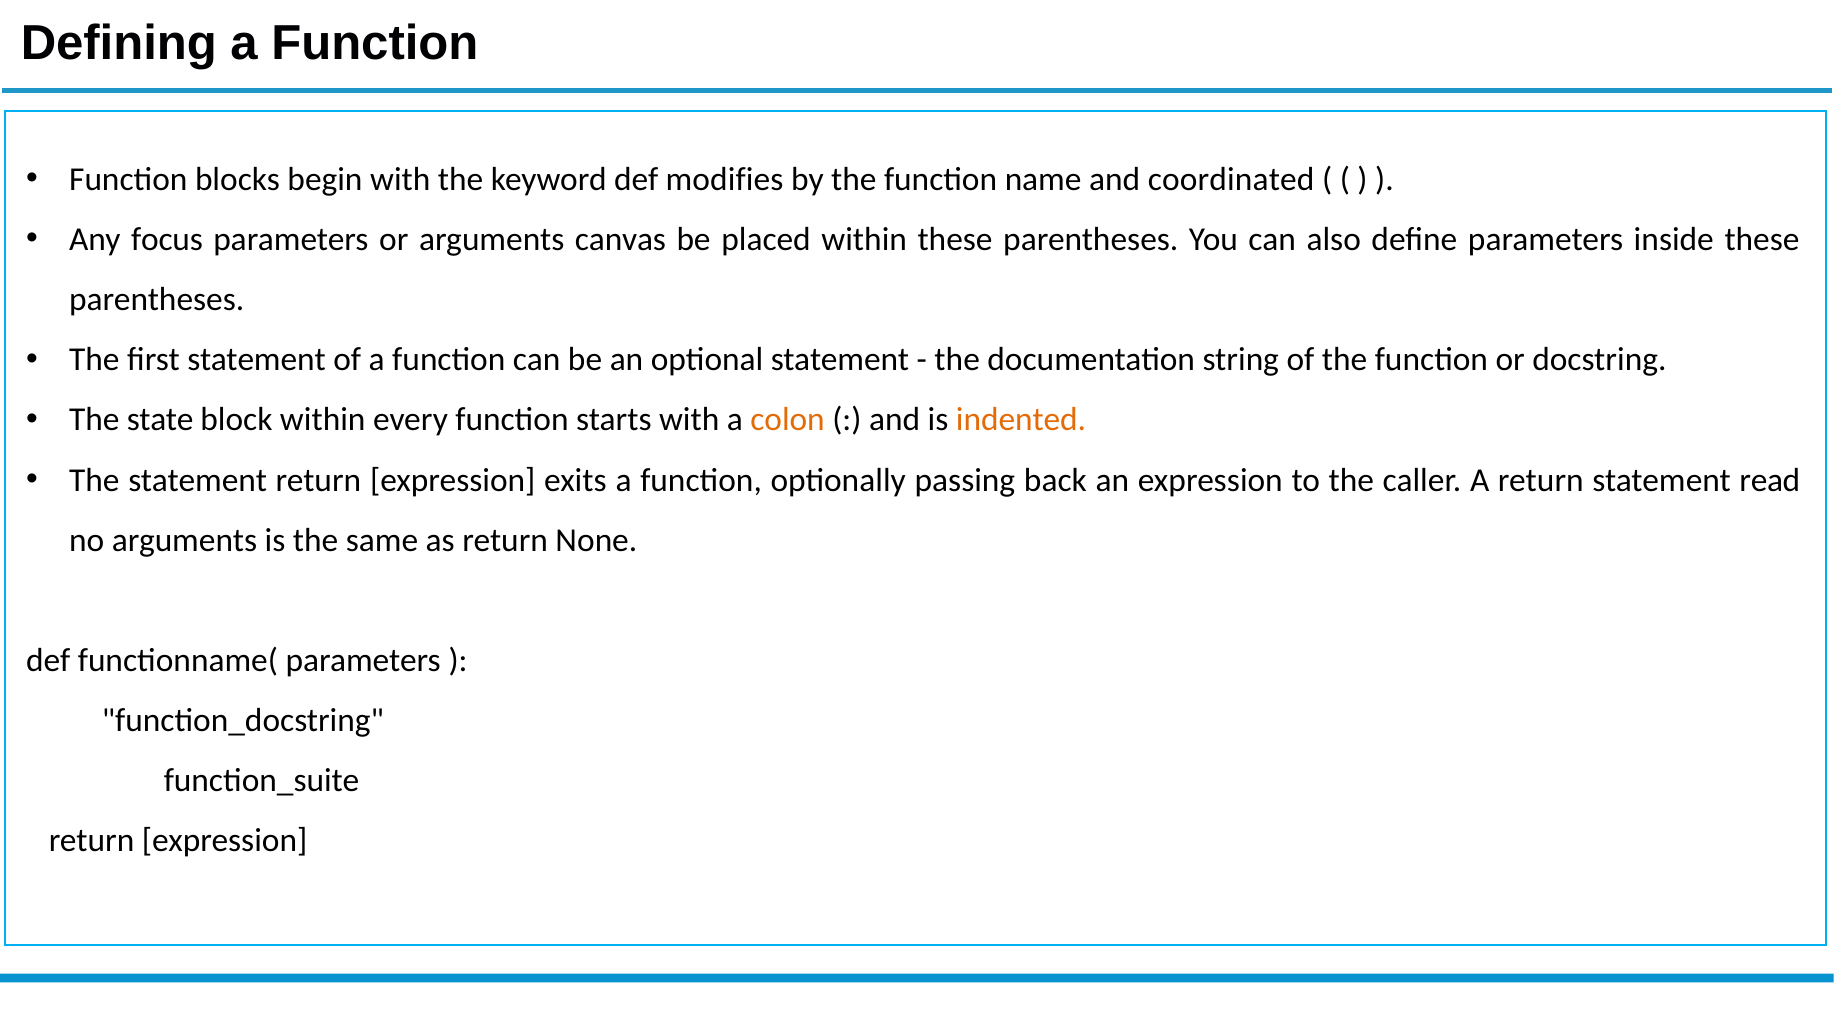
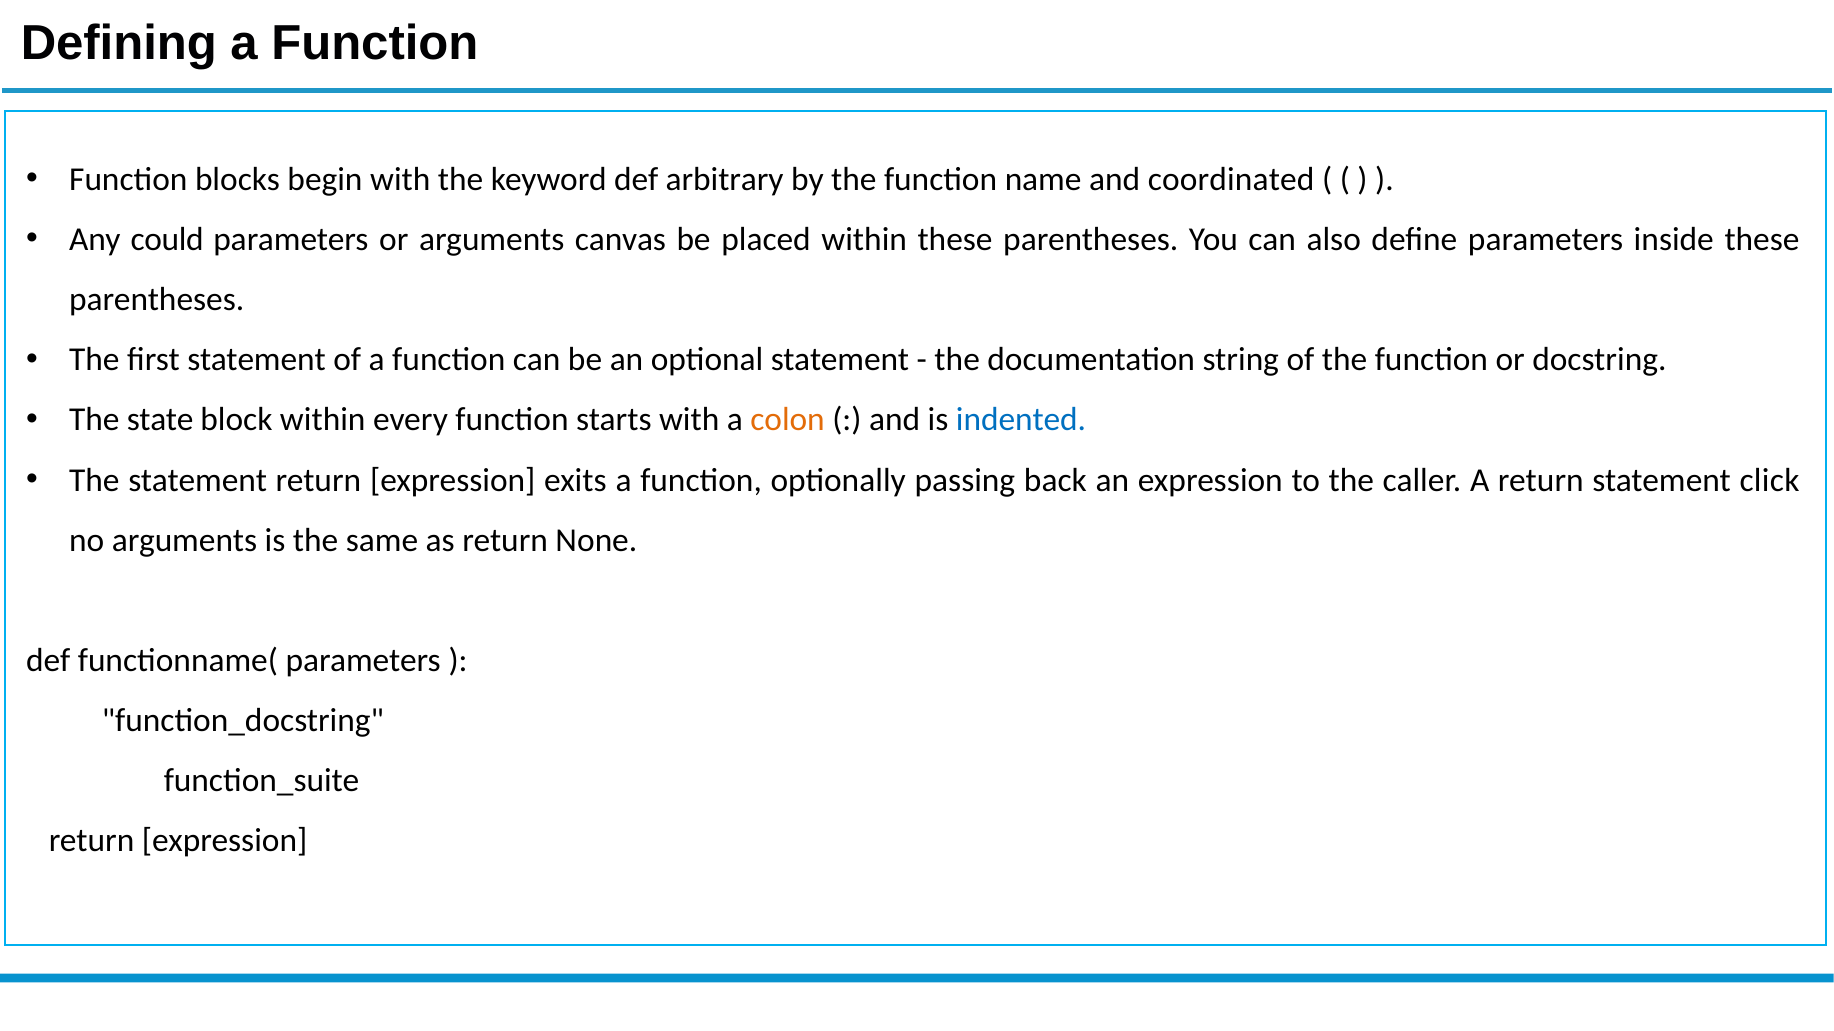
modifies: modifies -> arbitrary (725, 180)
focus: focus -> could (167, 240)
indented colour: orange -> blue (1021, 420)
read: read -> click (1770, 480)
